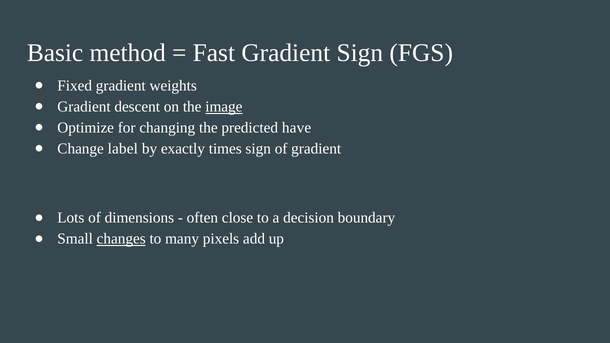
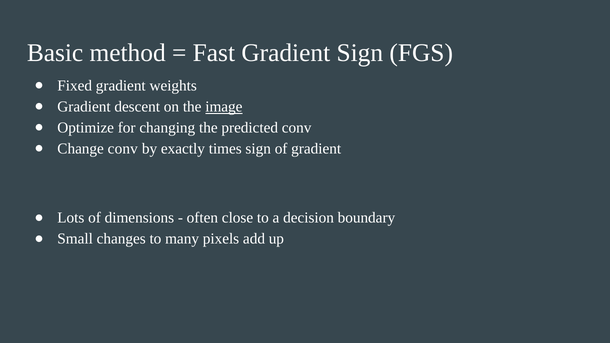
predicted have: have -> conv (297, 128)
Change label: label -> conv (123, 149)
changes underline: present -> none (121, 239)
